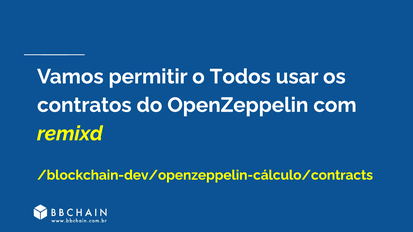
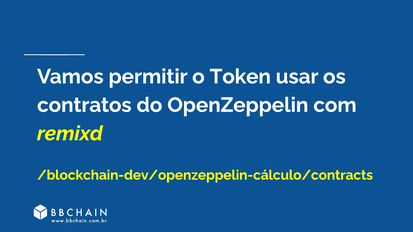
Todos: Todos -> Token (240, 77)
